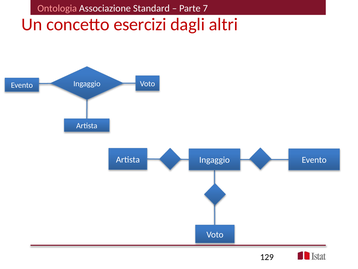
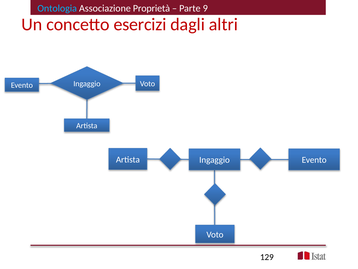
Ontologia colour: pink -> light blue (57, 8)
Standard: Standard -> Proprietà (151, 8)
7: 7 -> 9 (205, 8)
